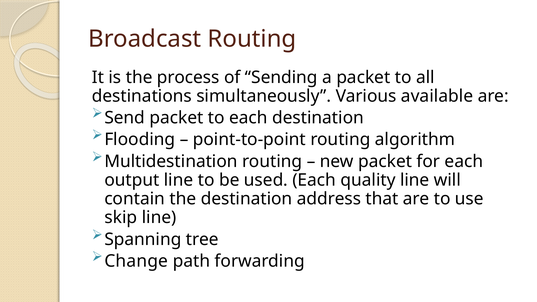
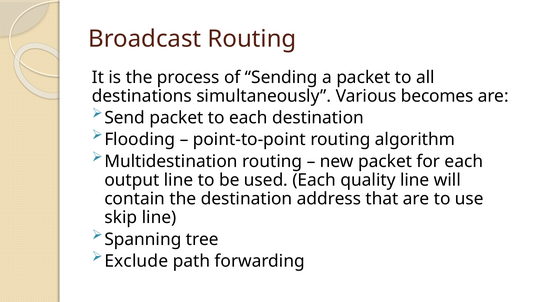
available: available -> becomes (437, 96)
Change: Change -> Exclude (136, 261)
